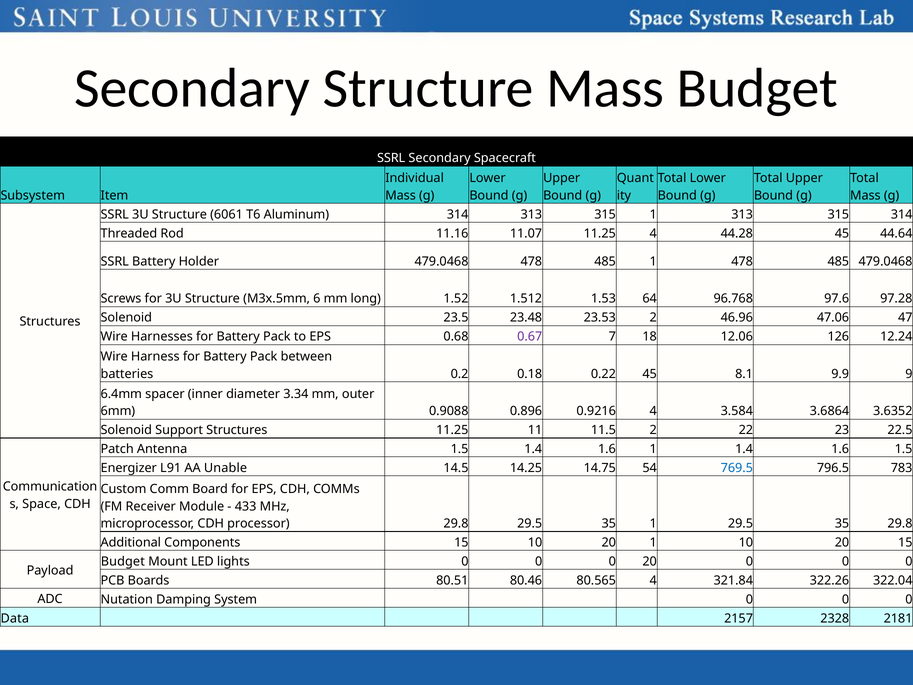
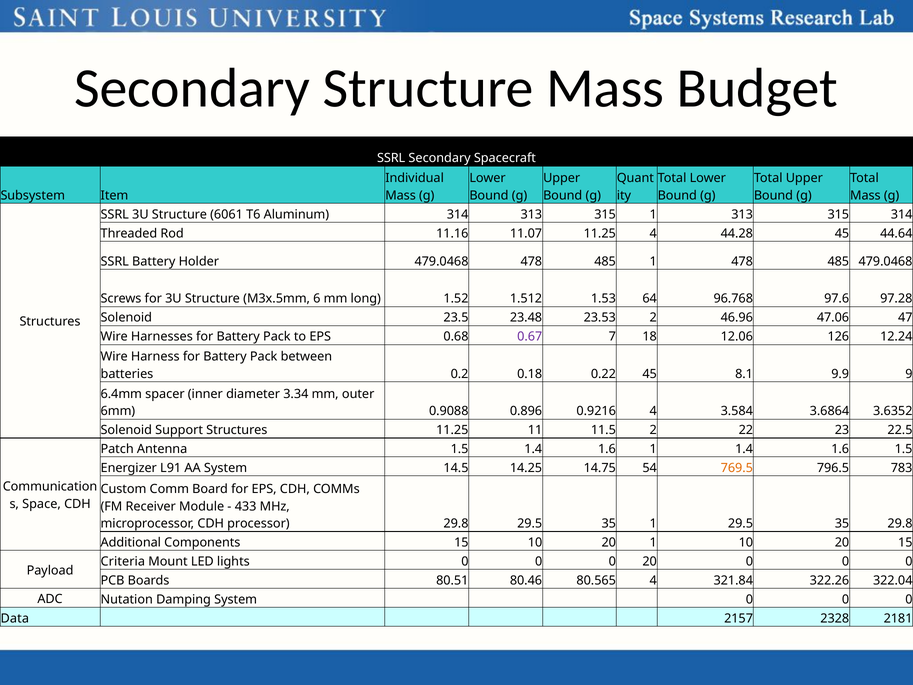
AA Unable: Unable -> System (226, 468)
769.5 colour: blue -> orange (737, 468)
Budget: Budget -> Criteria (123, 561)
